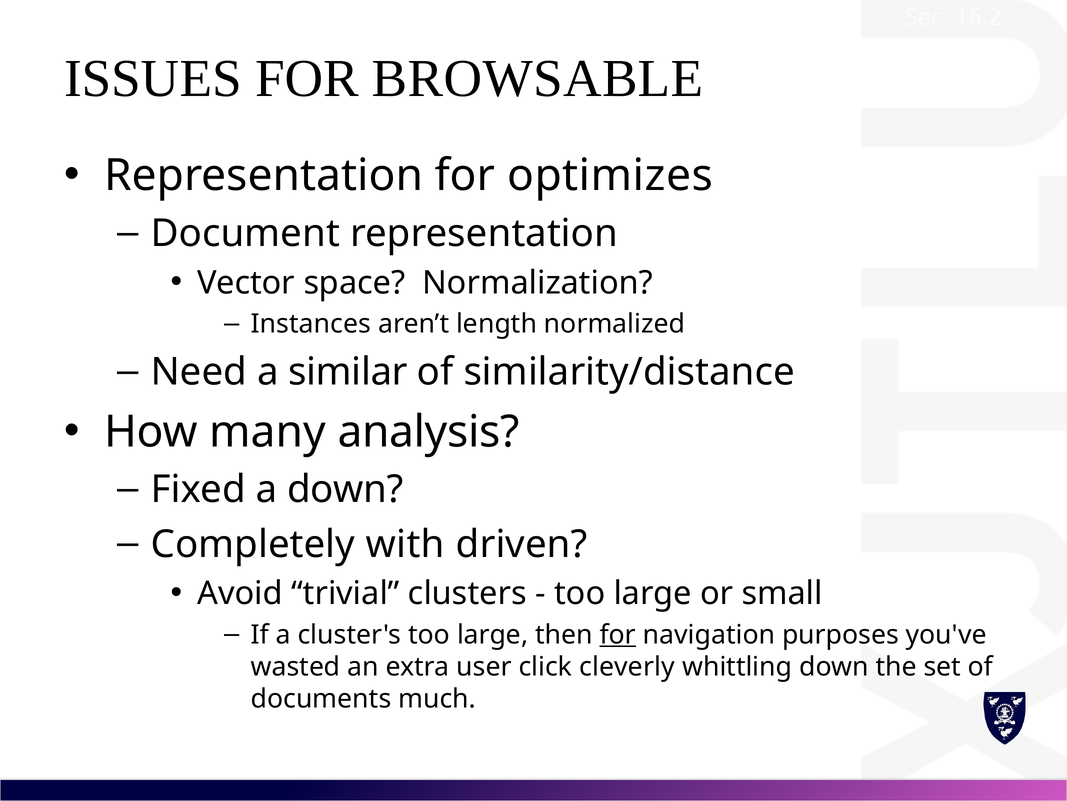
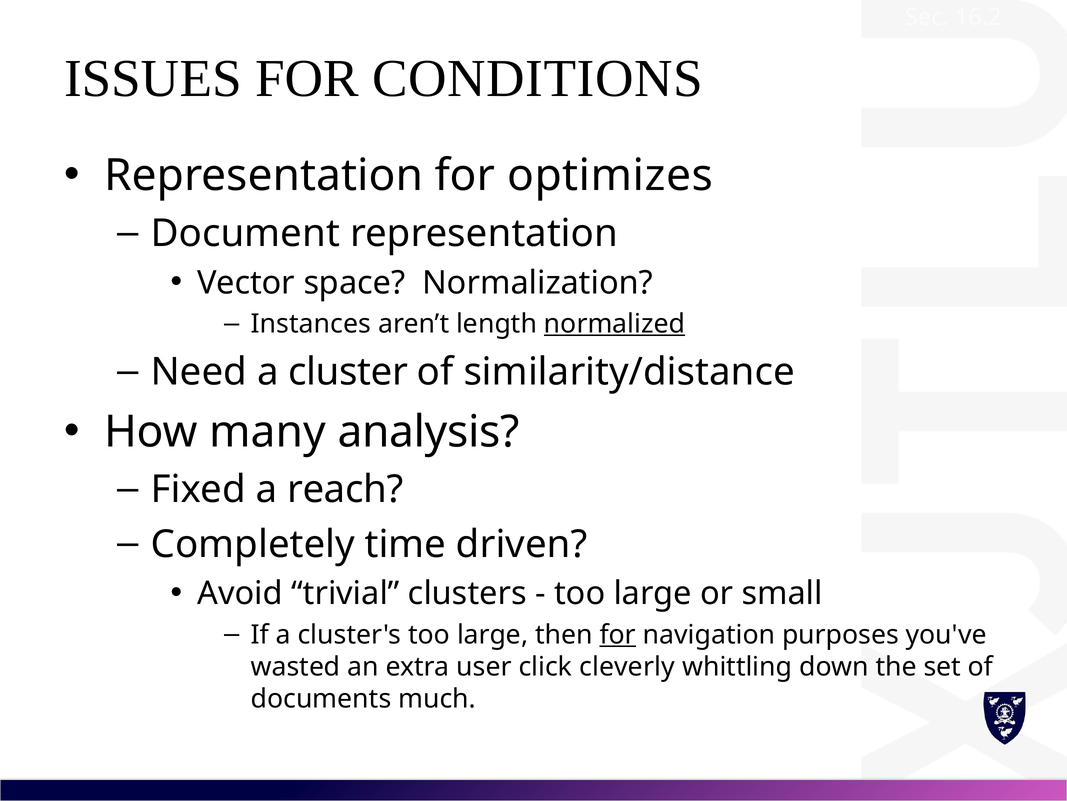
BROWSABLE: BROWSABLE -> CONDITIONS (538, 79)
normalized underline: none -> present (615, 324)
similar: similar -> cluster (348, 372)
a down: down -> reach (345, 489)
with: with -> time (406, 544)
